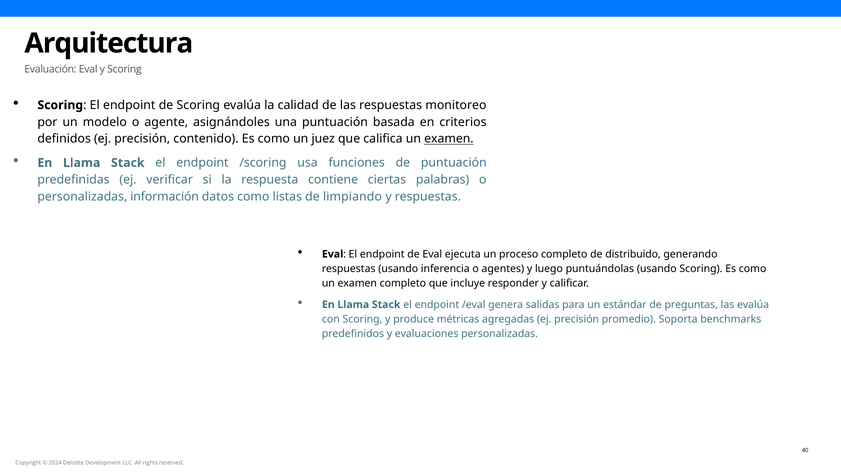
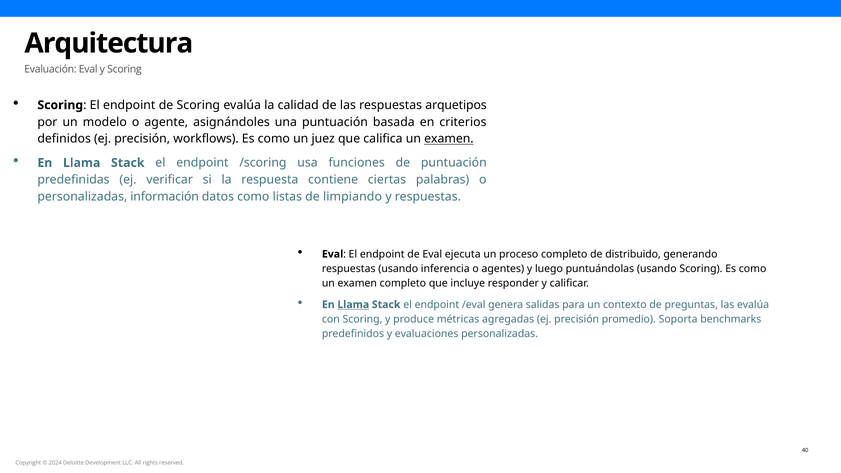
monitoreo: monitoreo -> arquetipos (456, 105)
contenido: contenido -> workflows (206, 139)
Llama underline: none -> present (353, 305)
estándar: estándar -> contexto (625, 305)
